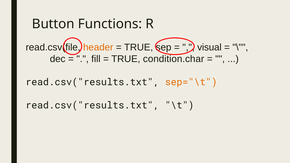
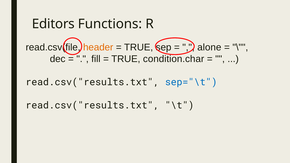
Button: Button -> Editors (53, 24)
visual: visual -> alone (209, 47)
sep="\t colour: orange -> blue (191, 82)
